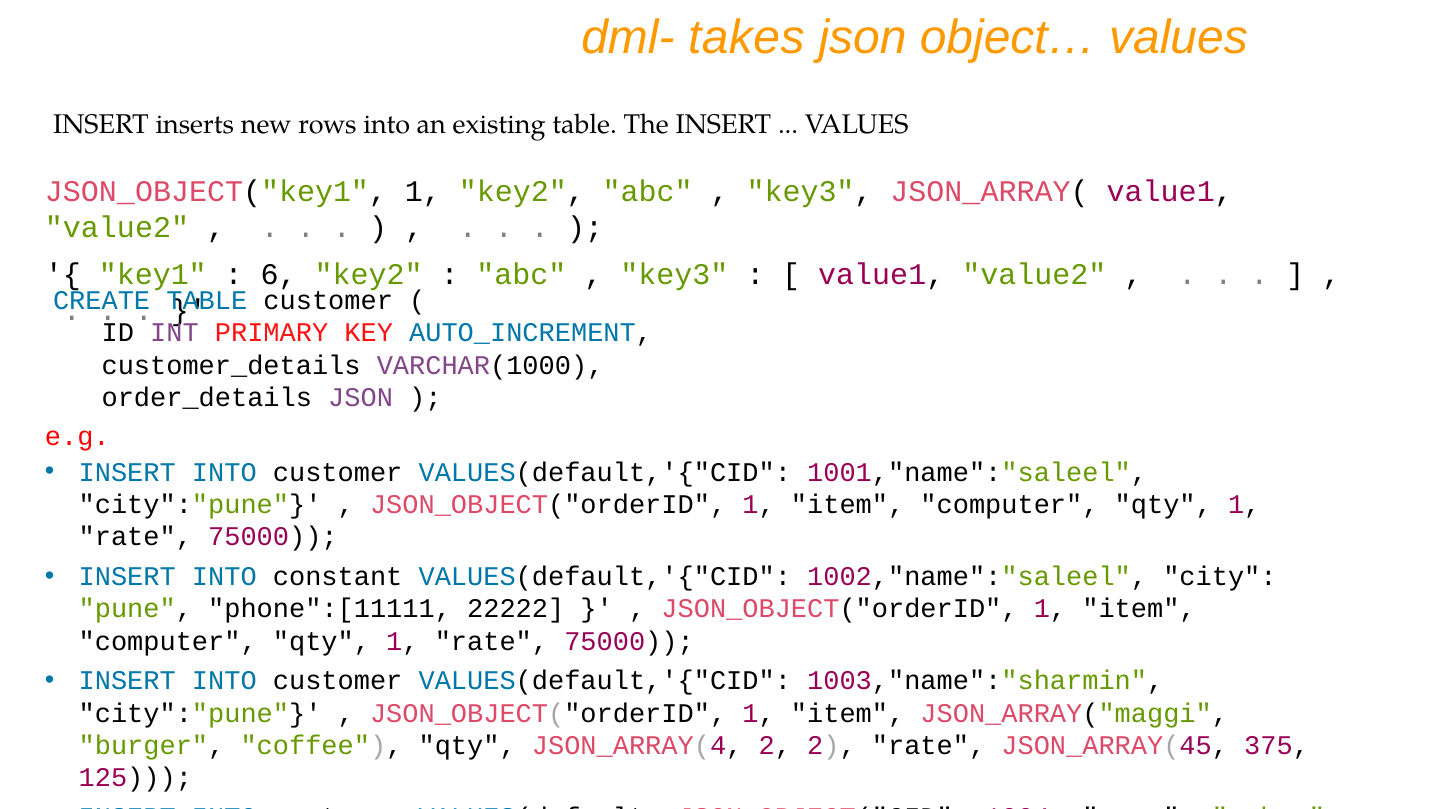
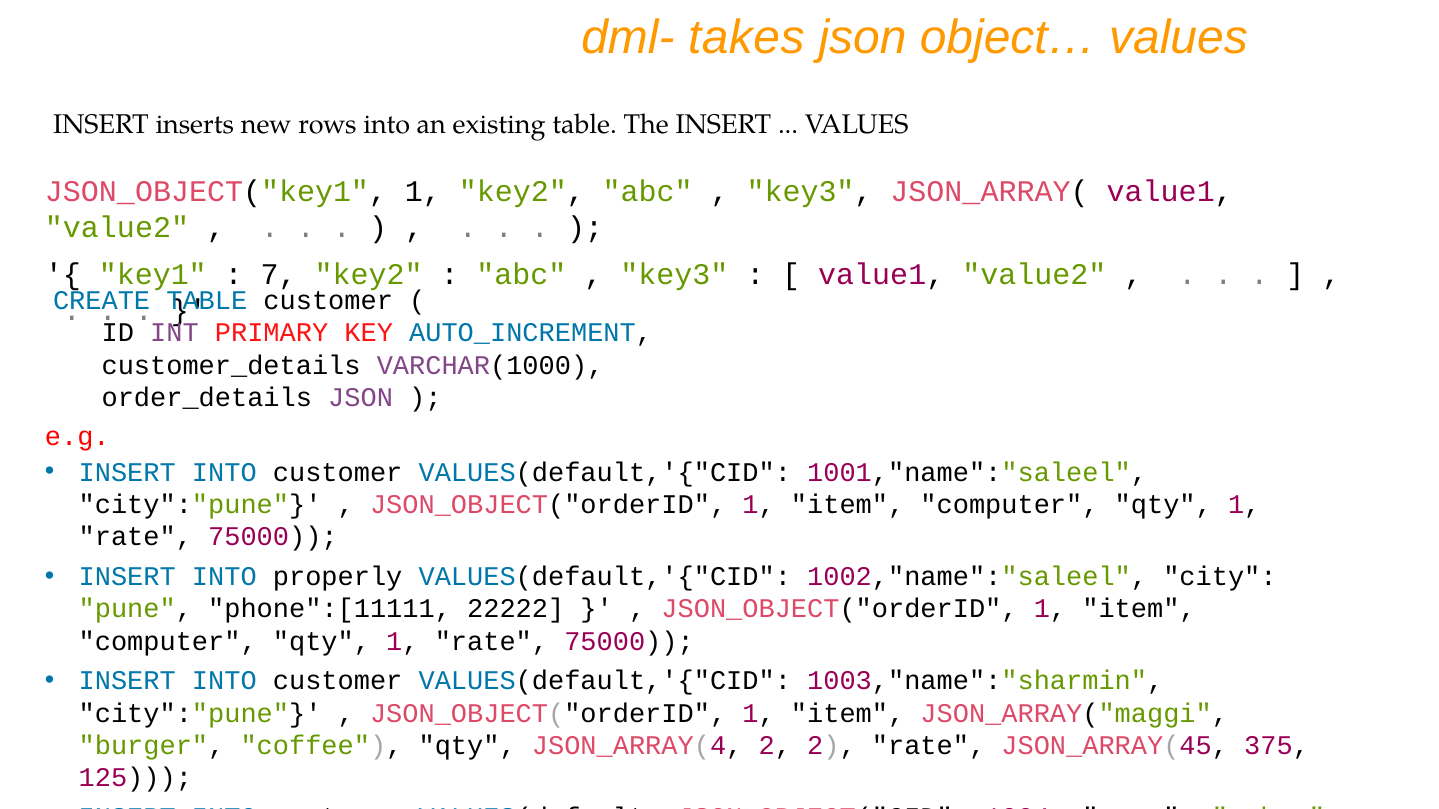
6: 6 -> 7 (279, 275)
constant: constant -> properly (338, 577)
